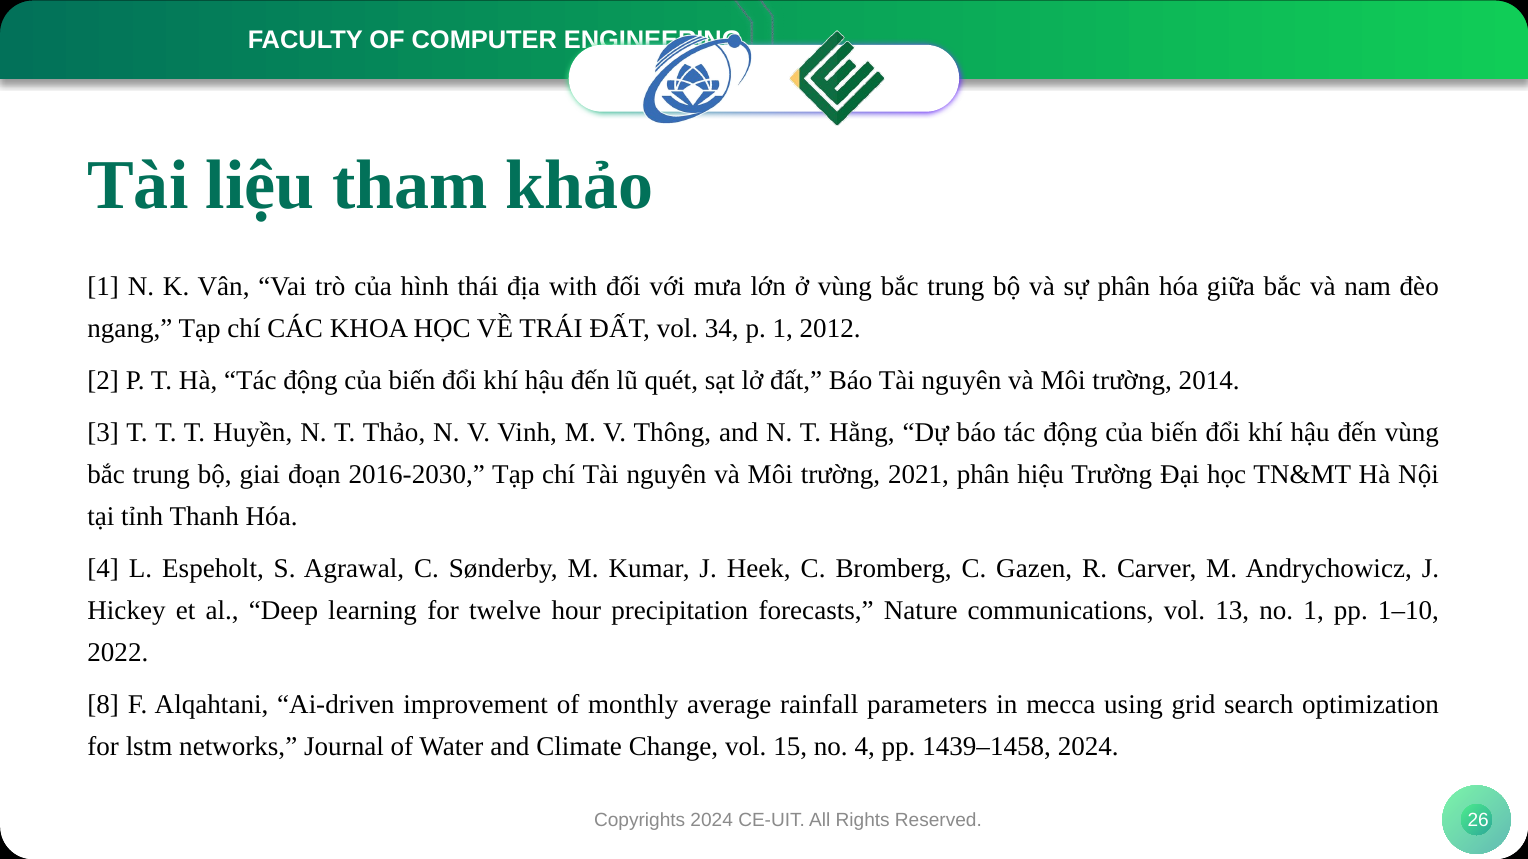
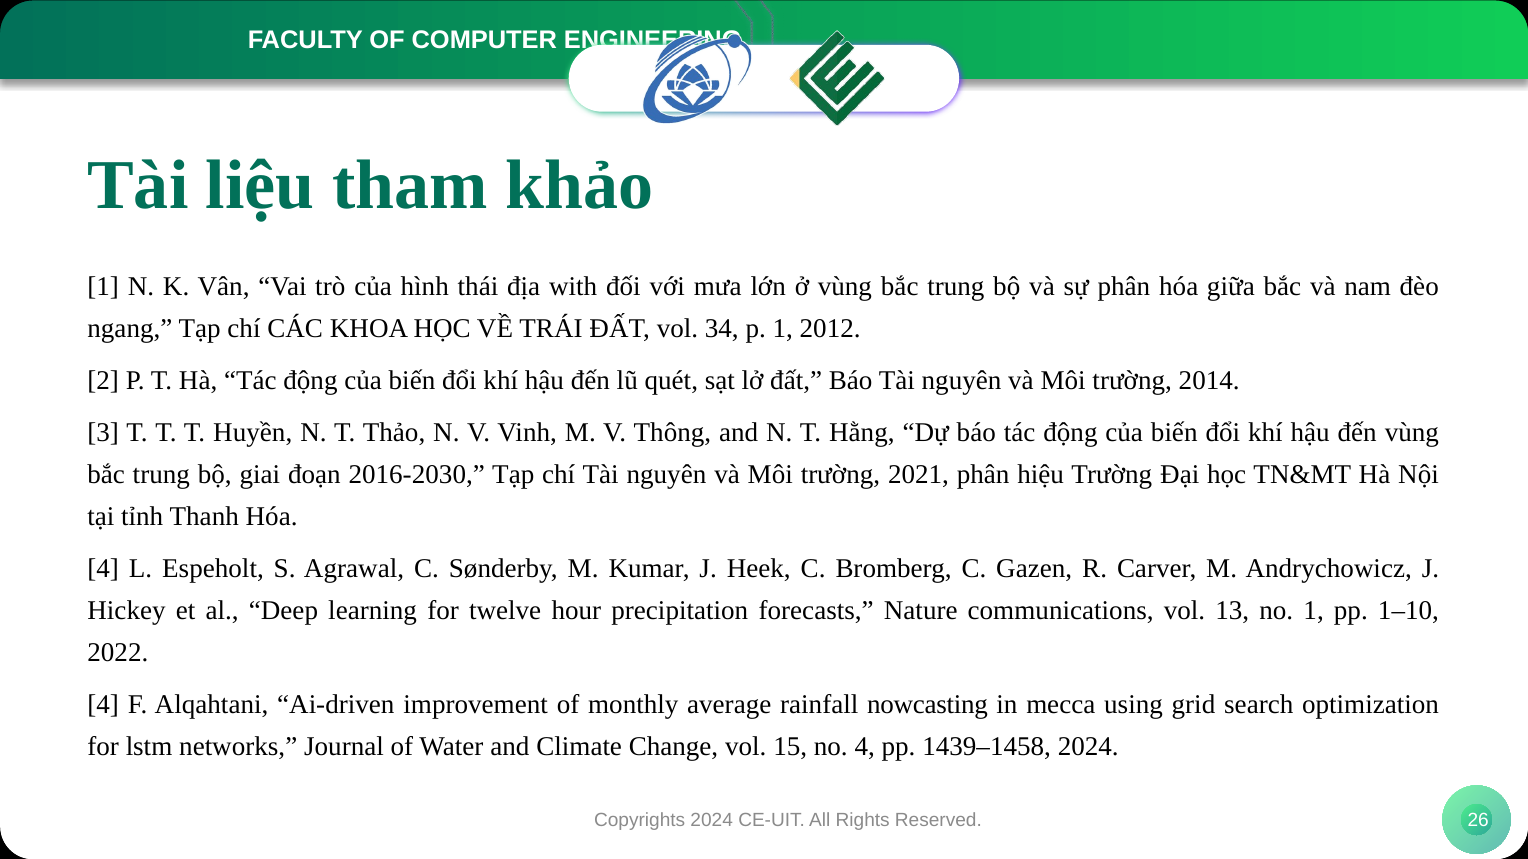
8: 8 -> 4 (103, 705)
parameters: parameters -> nowcasting (927, 705)
